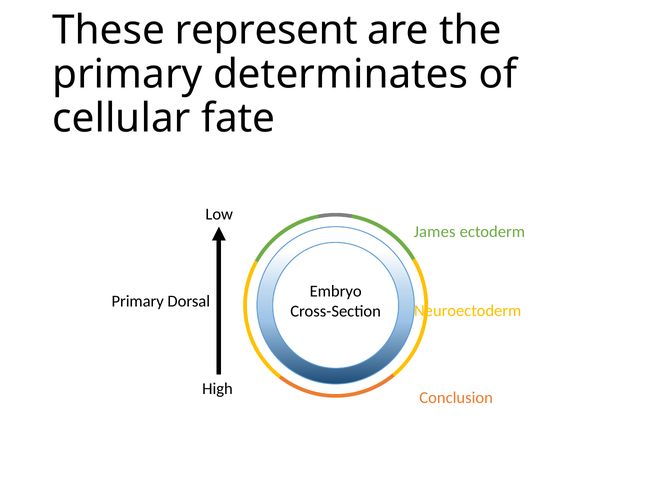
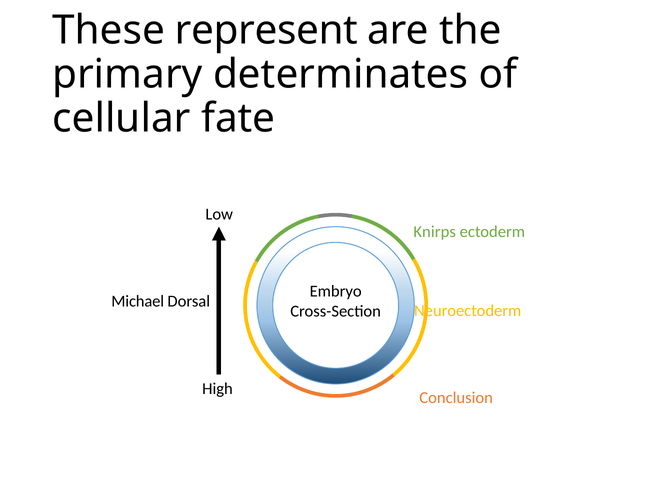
James: James -> Knirps (435, 232)
Primary: Primary -> Michael (138, 301)
